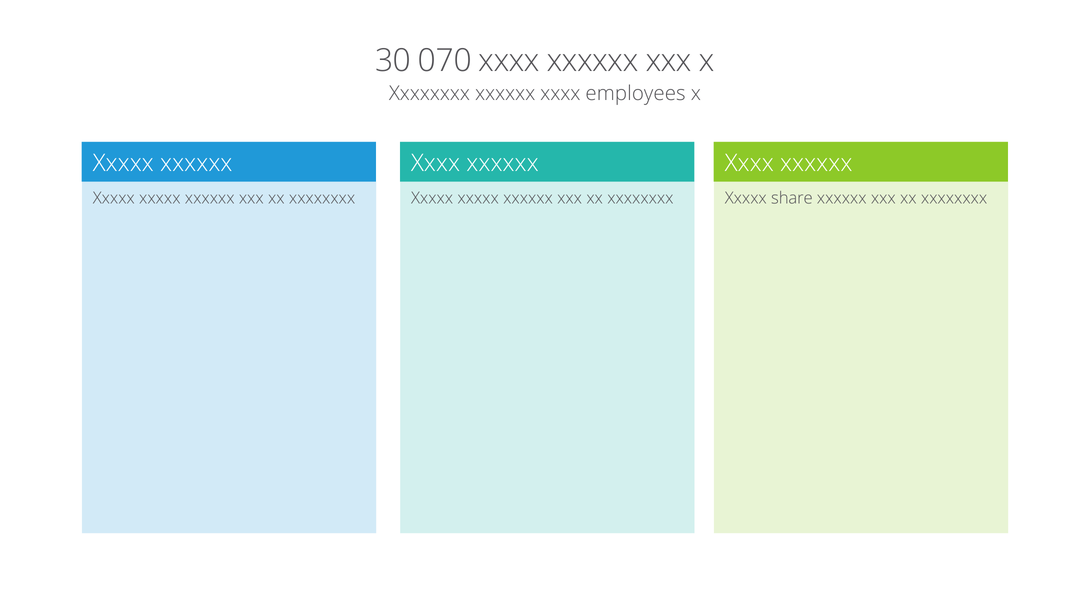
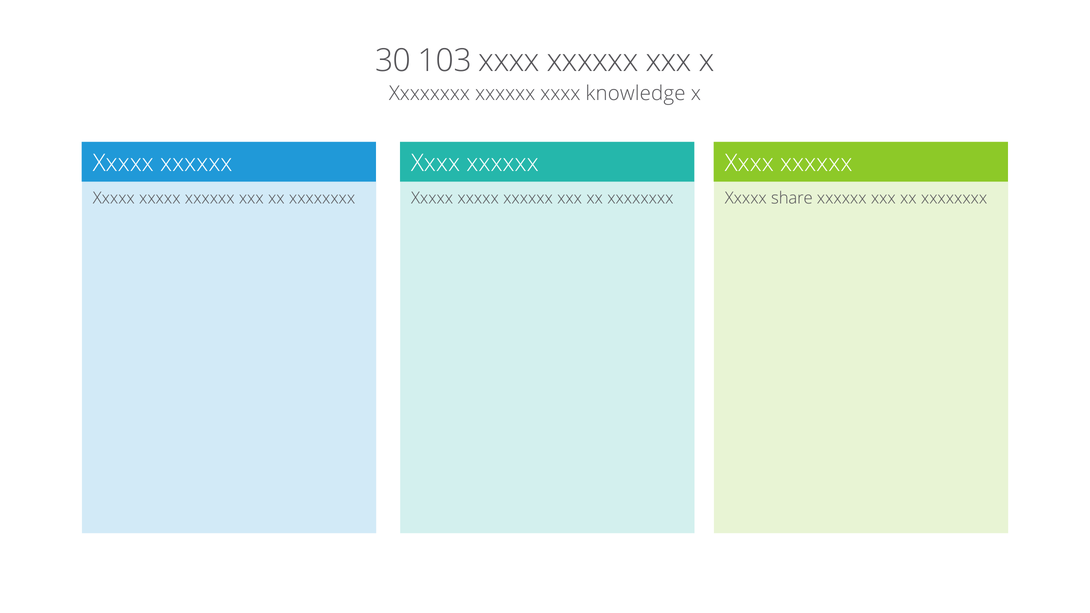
070: 070 -> 103 (445, 61)
employees: employees -> knowledge (635, 94)
